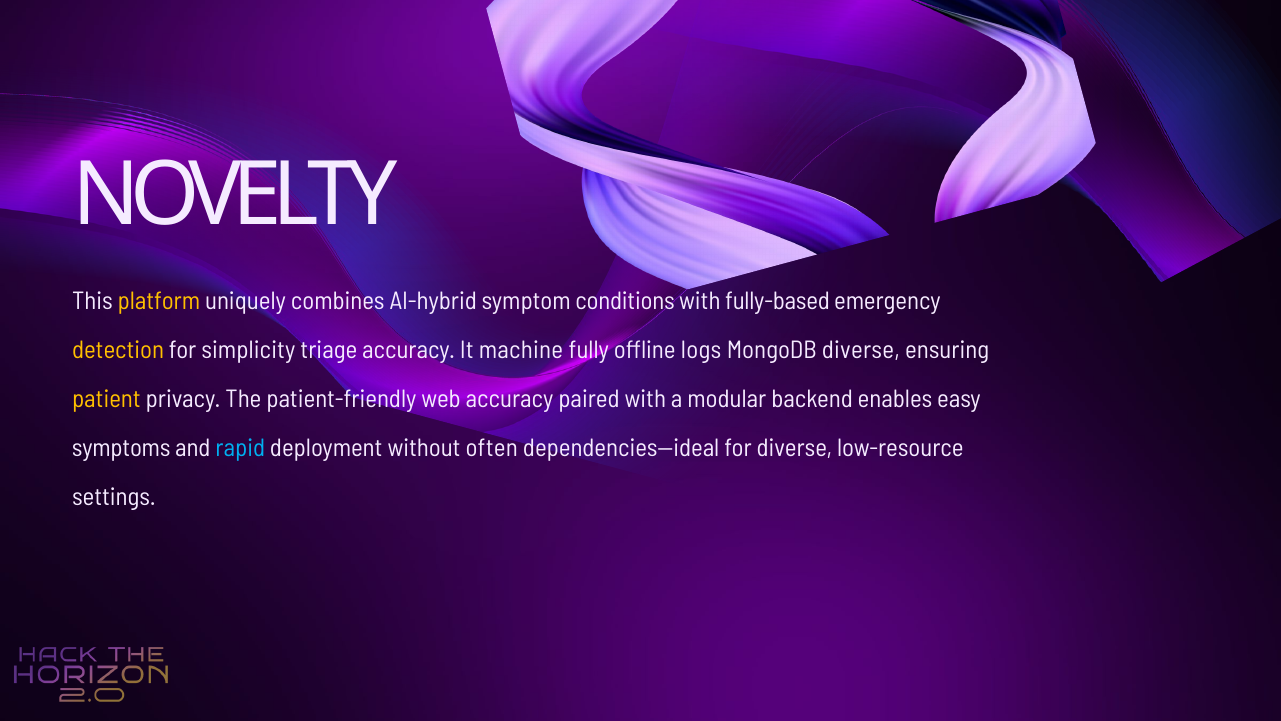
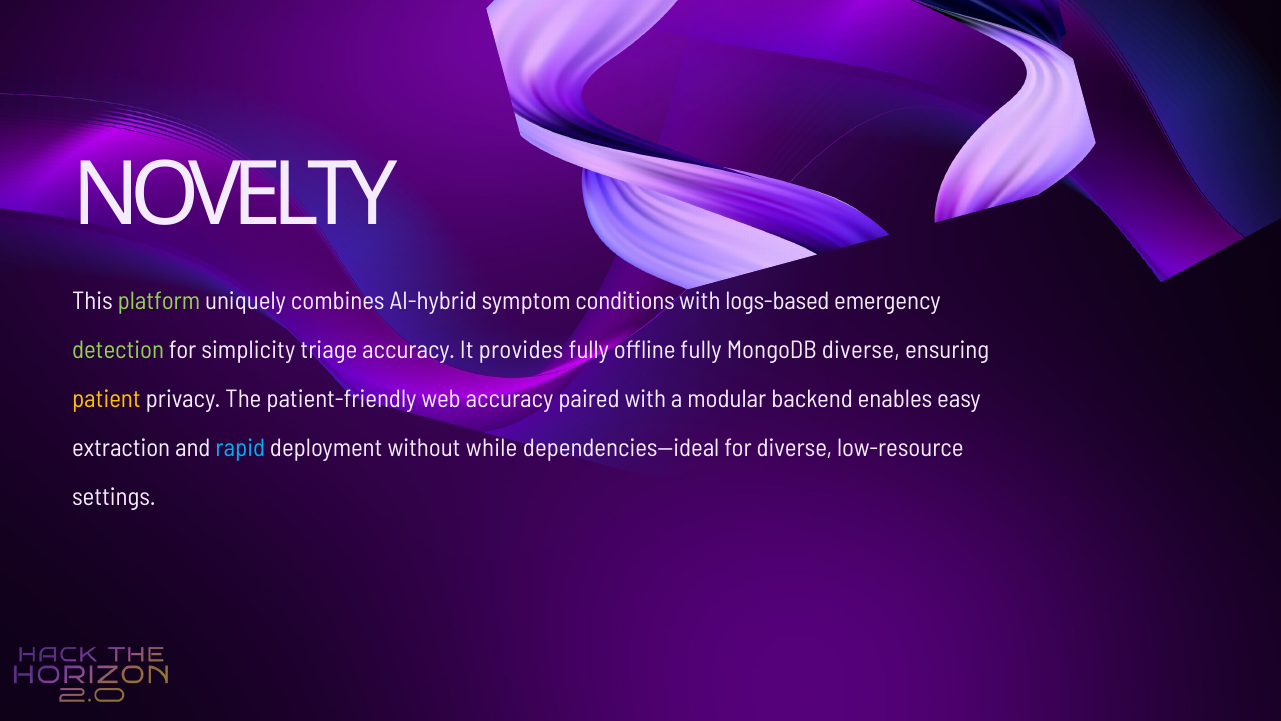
platform colour: yellow -> light green (159, 301)
fully-based: fully-based -> logs-based (777, 301)
detection colour: yellow -> light green (118, 350)
machine: machine -> provides (521, 350)
offline logs: logs -> fully (701, 350)
symptoms: symptoms -> extraction (121, 448)
often: often -> while (492, 448)
